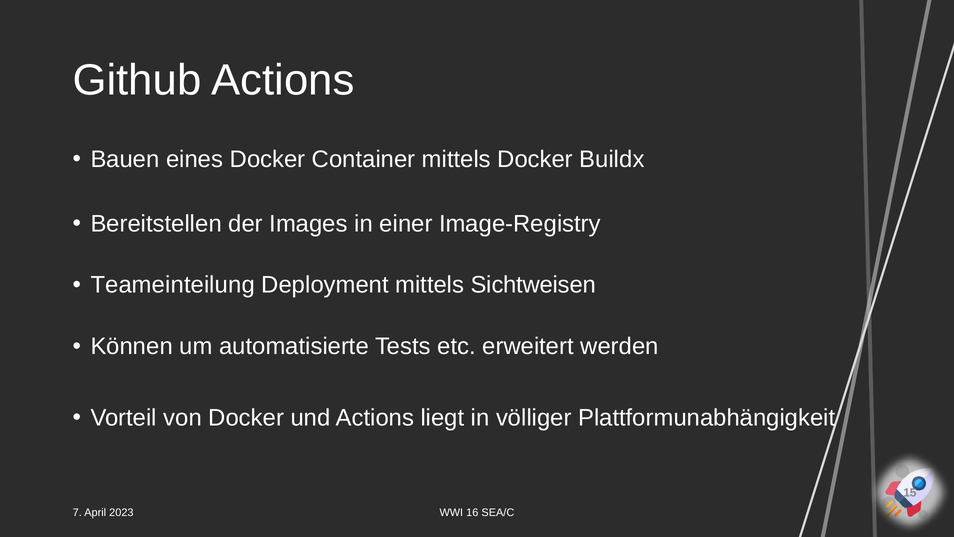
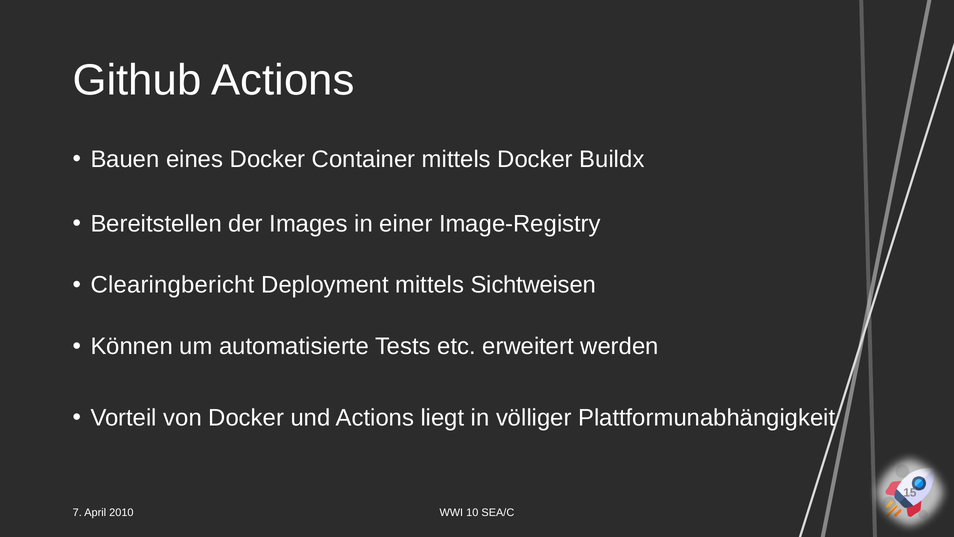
Teameinteilung: Teameinteilung -> Clearingbericht (173, 285)
2023: 2023 -> 2010 (121, 512)
16: 16 -> 10 (472, 512)
